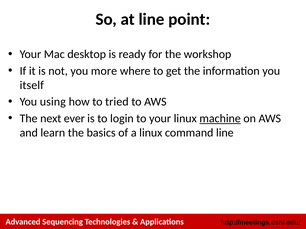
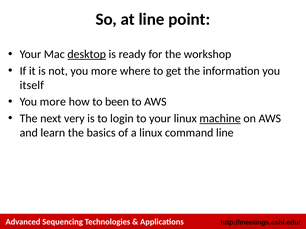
desktop underline: none -> present (87, 54)
using: using -> more (53, 102)
tried: tried -> been (117, 102)
ever: ever -> very (74, 119)
